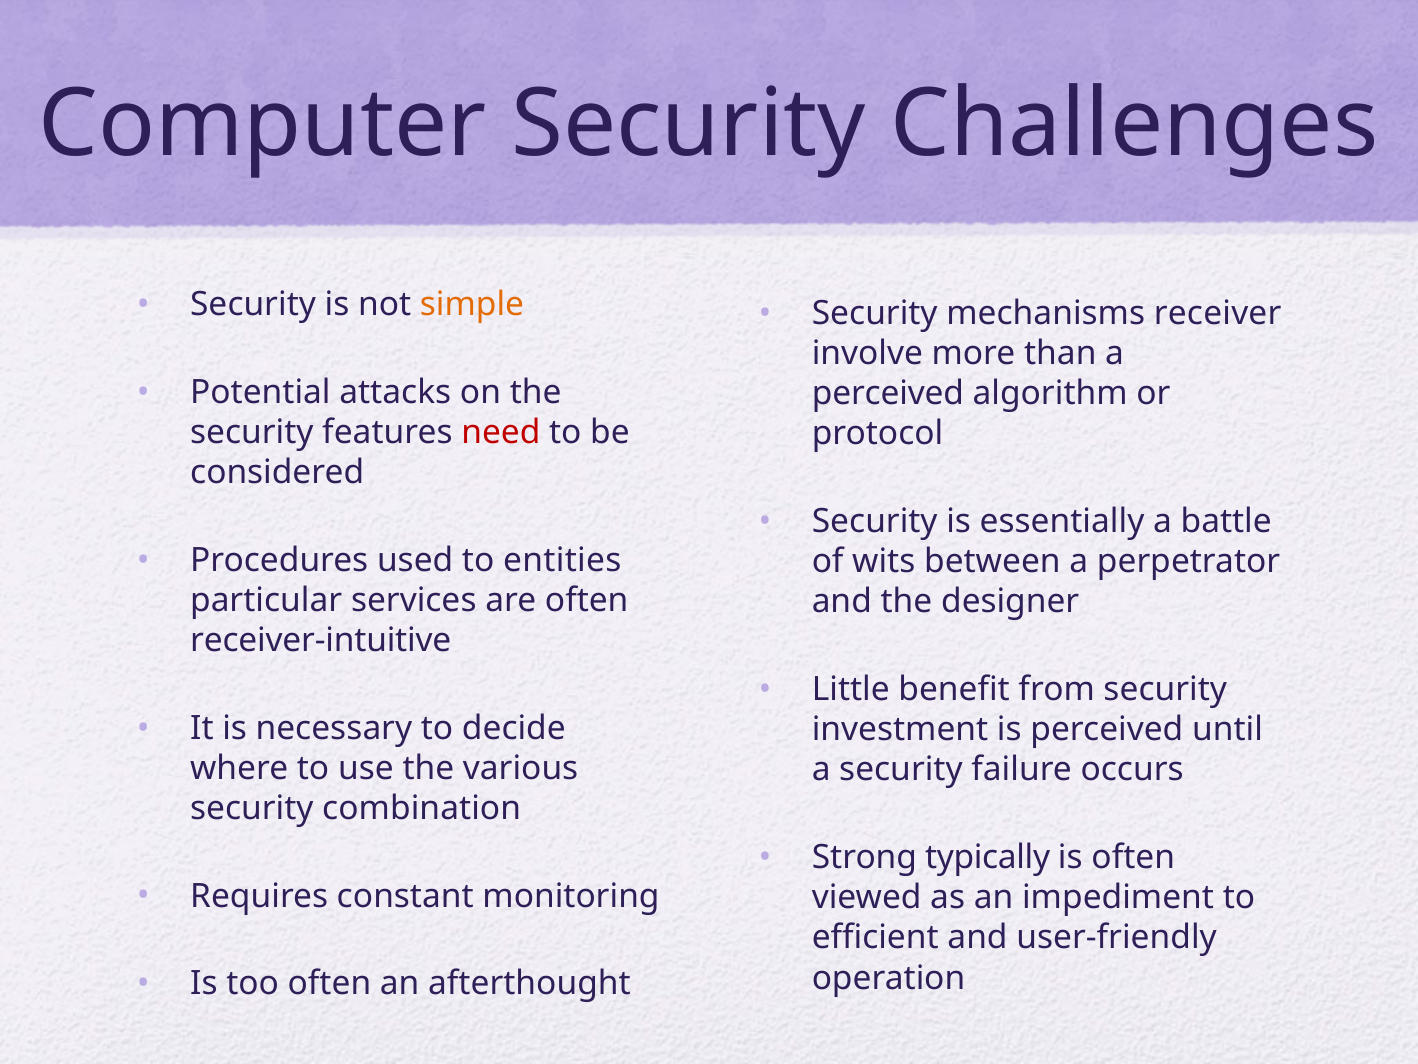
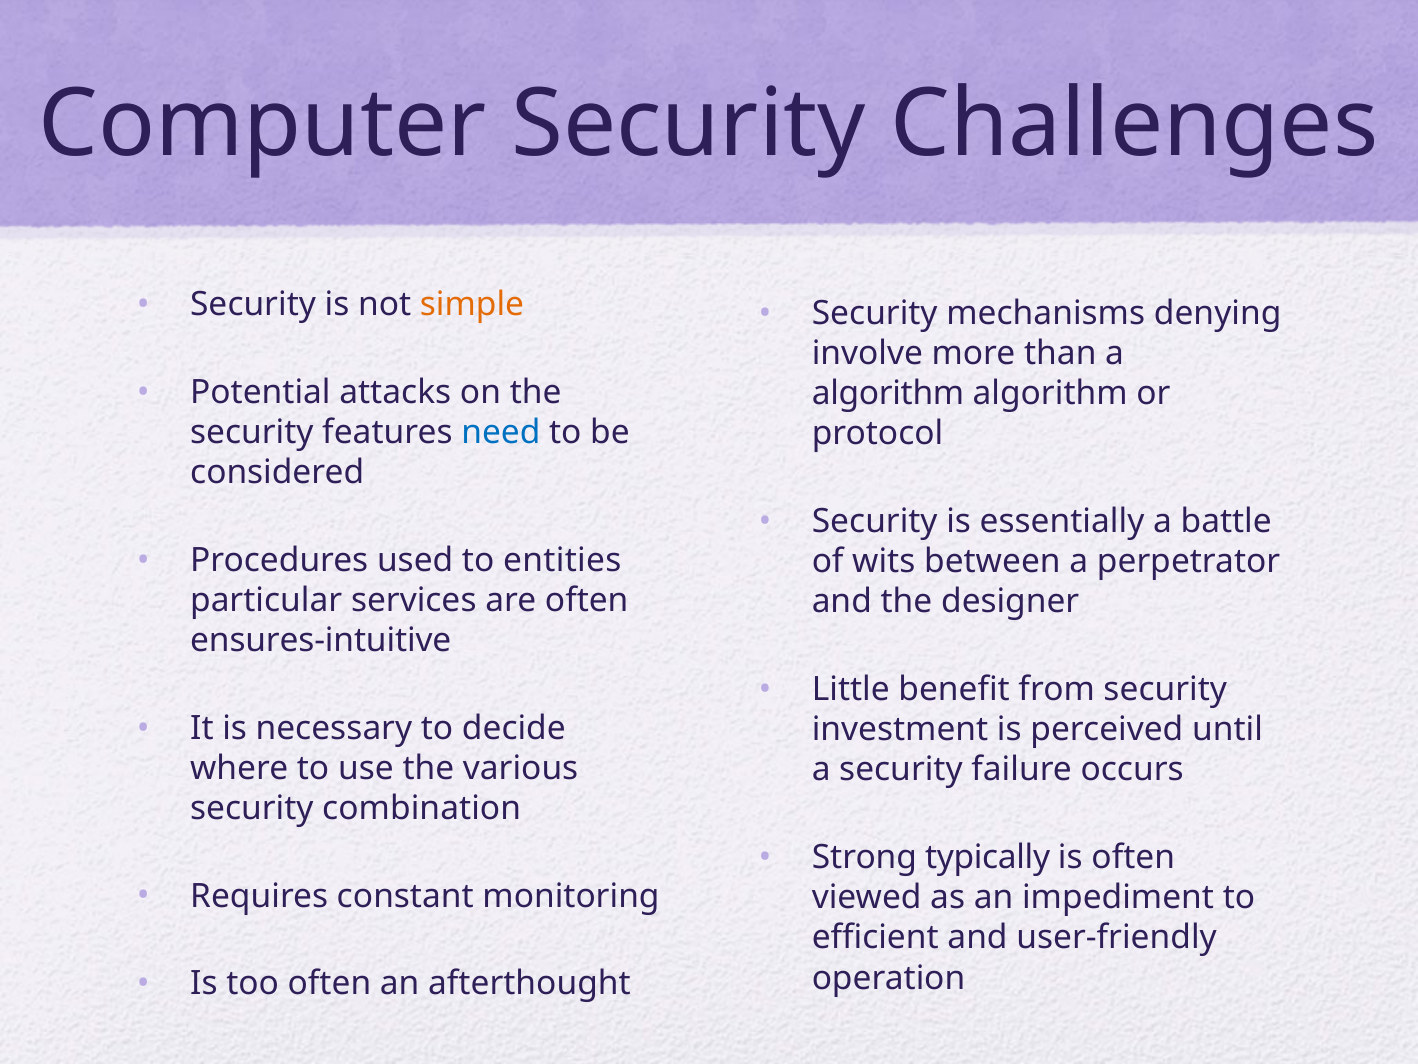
receiver: receiver -> denying (1218, 313)
perceived: perceived -> algorithm (888, 394)
need colour: red -> blue (501, 432)
receiver-intuitive: receiver-intuitive -> ensures-intuitive (321, 640)
